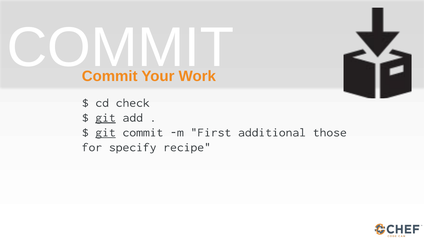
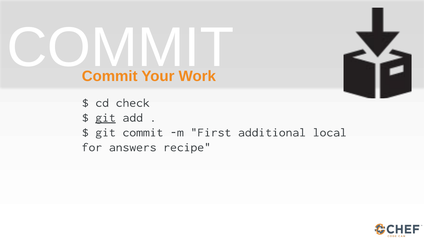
git underline: present -> none (106, 133)
those: those -> local (330, 133)
specify: specify -> answers (133, 147)
